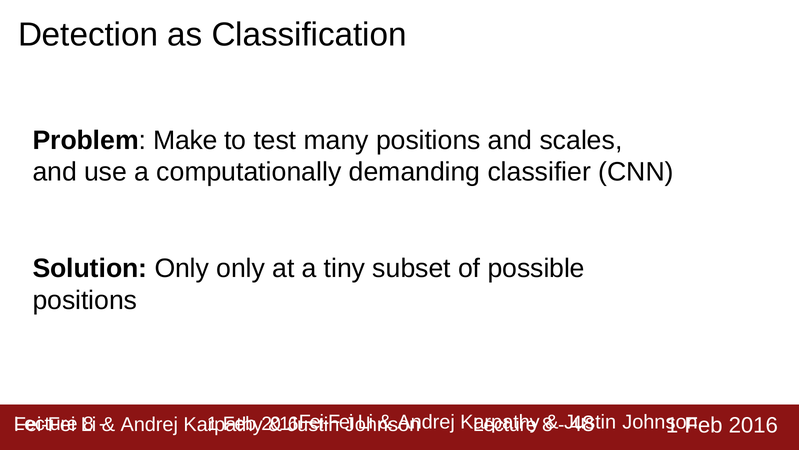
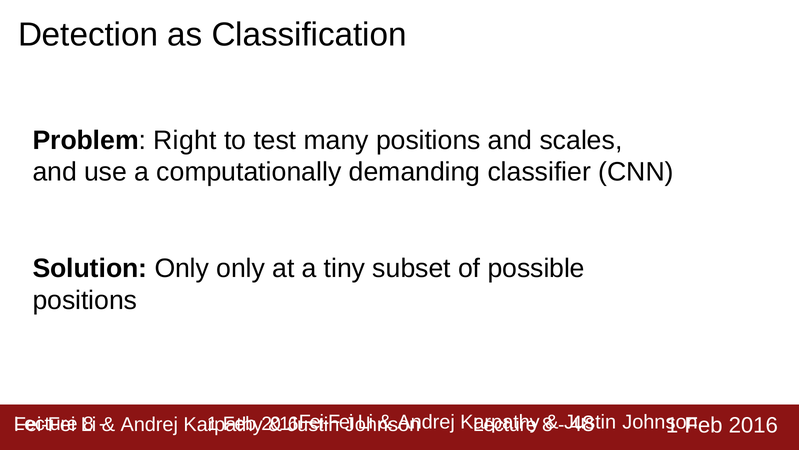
Make: Make -> Right (185, 140)
